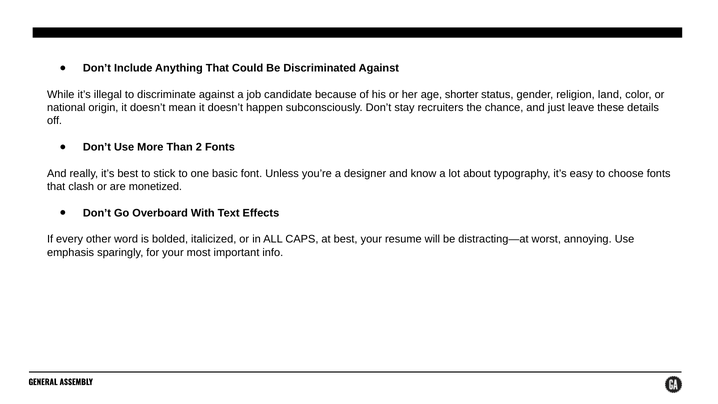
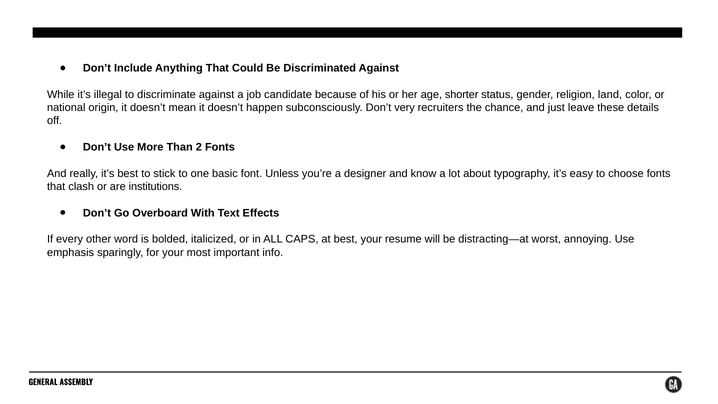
stay: stay -> very (405, 108)
monetized: monetized -> institutions (155, 187)
